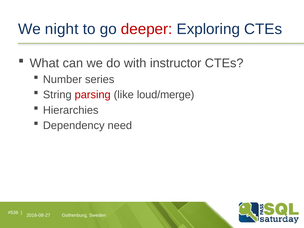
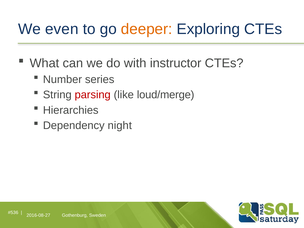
night: night -> even (62, 29)
deeper colour: red -> orange (147, 29)
need: need -> night (120, 126)
